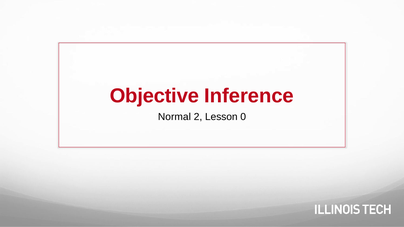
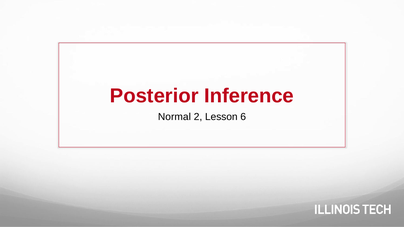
Objective: Objective -> Posterior (154, 96)
0: 0 -> 6 (243, 117)
